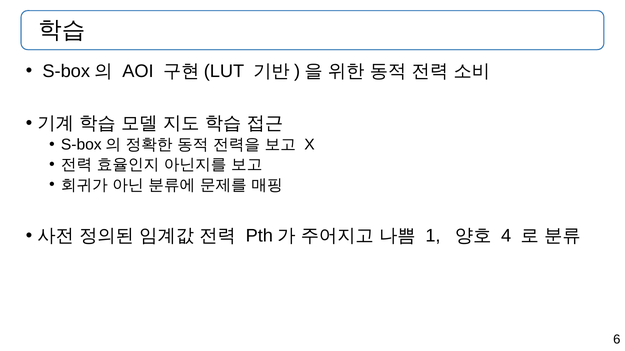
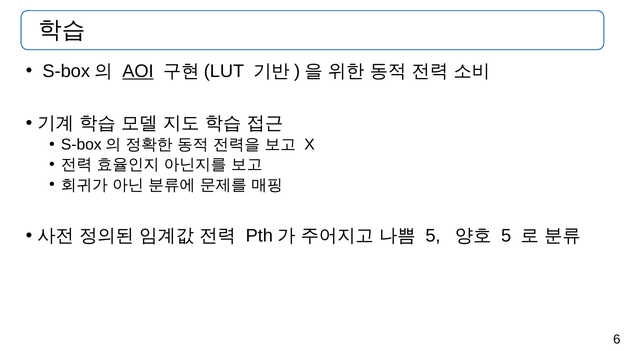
AOI underline: none -> present (138, 71)
1: 1 -> 5 (433, 236)
4: 4 -> 5 (506, 236)
